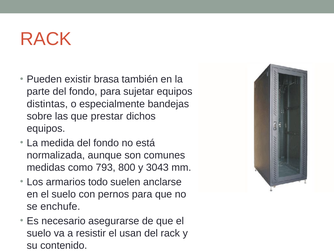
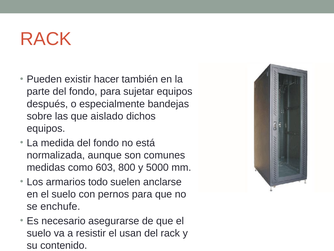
brasa: brasa -> hacer (106, 79)
distintas: distintas -> después (47, 104)
prestar: prestar -> aislado (107, 116)
793: 793 -> 603 (106, 167)
3043: 3043 -> 5000 (157, 167)
